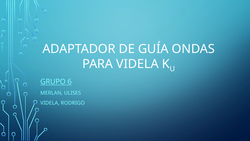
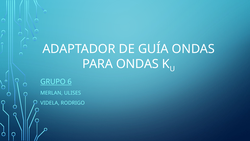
PARA VIDELA: VIDELA -> ONDAS (137, 64)
